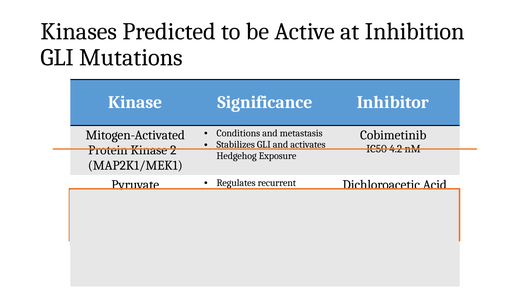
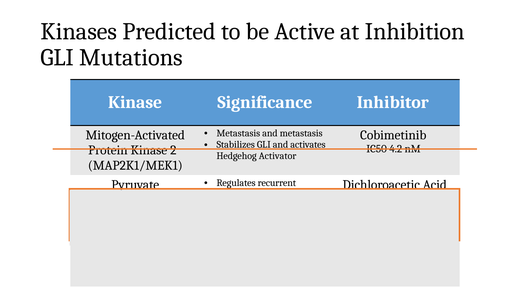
Conditions: Conditions -> Metastasis (238, 133)
Exposure: Exposure -> Activator (278, 156)
